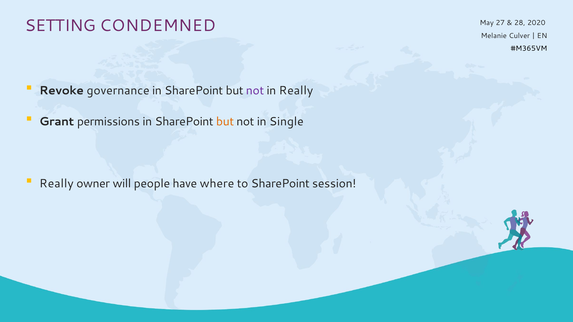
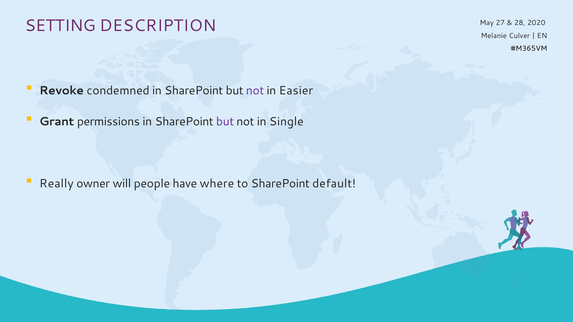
CONDEMNED: CONDEMNED -> DESCRIPTION (158, 26)
governance: governance -> condemned (118, 90)
in Really: Really -> Easier (296, 90)
but colour: orange -> purple (225, 122)
session: session -> default (334, 184)
